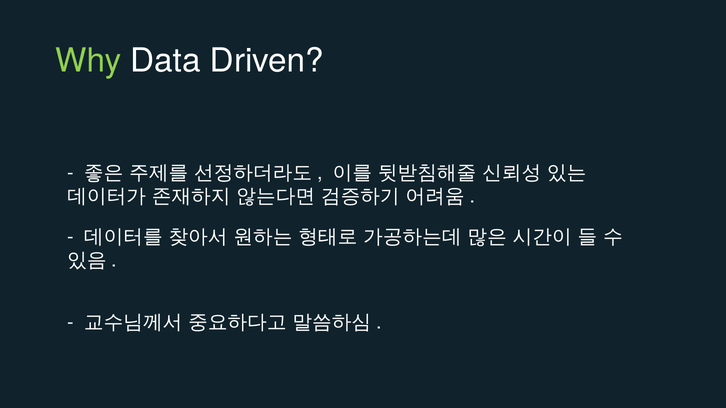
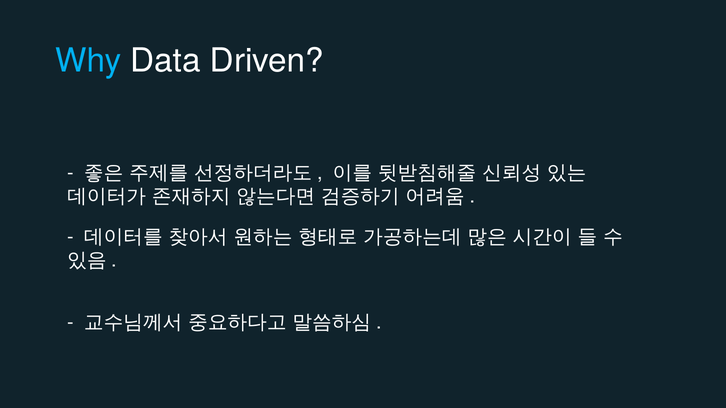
Why colour: light green -> light blue (88, 61)
